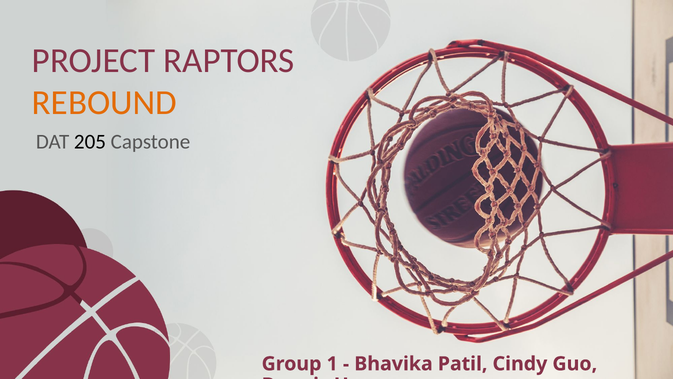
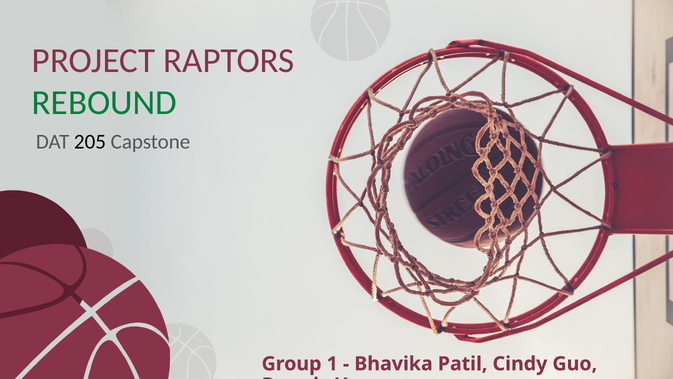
REBOUND colour: orange -> green (104, 103)
